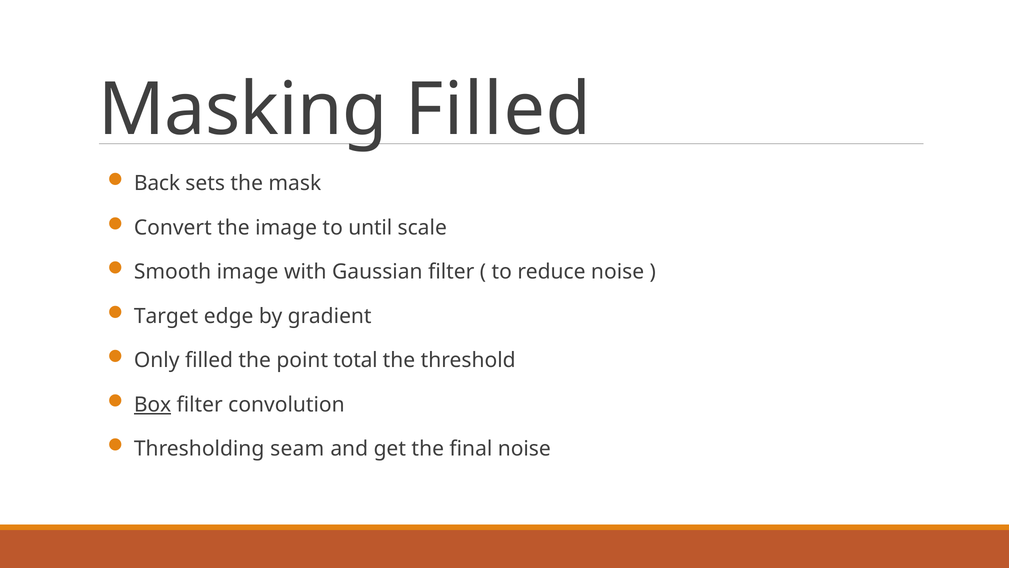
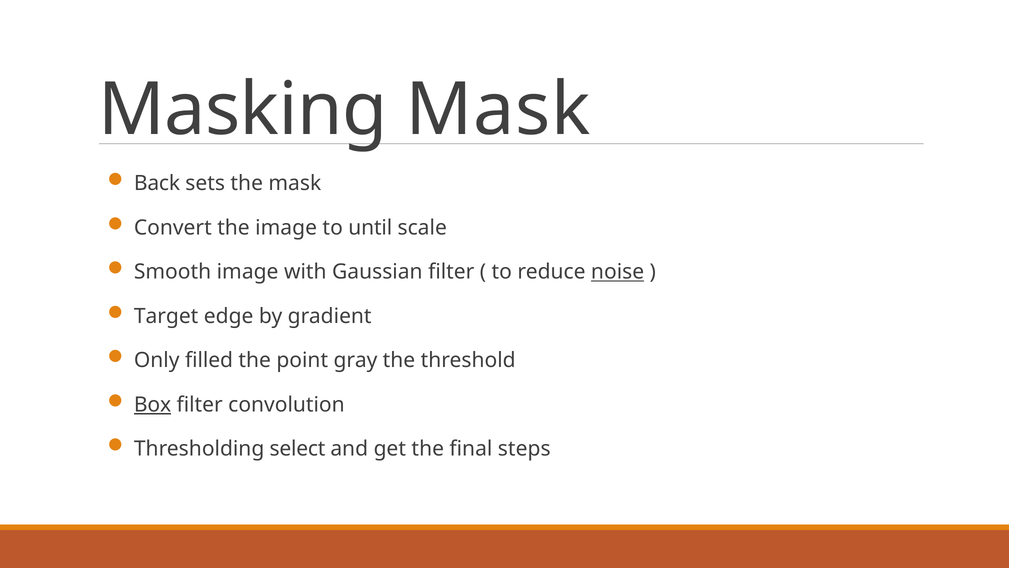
Masking Filled: Filled -> Mask (498, 110)
noise underline: none -> present (618, 272)
total: total -> gray (355, 360)
seam: seam -> select (297, 449)
final noise: noise -> steps (524, 449)
